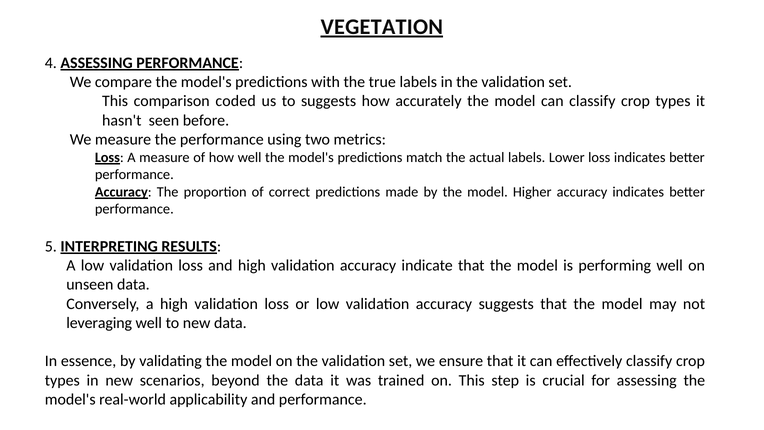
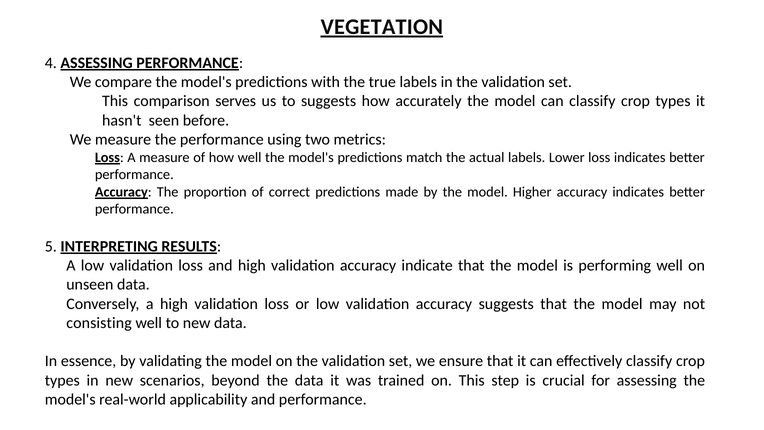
coded: coded -> serves (236, 101)
leveraging: leveraging -> consisting (99, 323)
